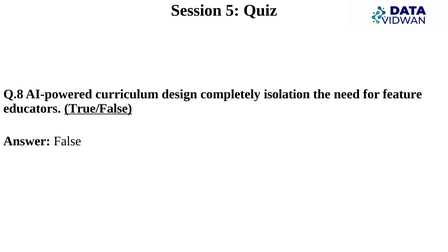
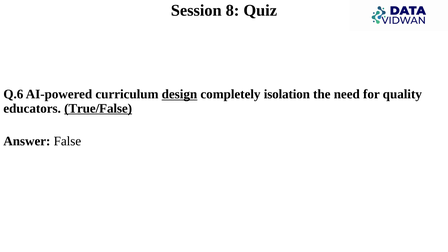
5: 5 -> 8 (233, 10)
Q.8: Q.8 -> Q.6 (13, 94)
design underline: none -> present (179, 94)
feature: feature -> quality (402, 94)
